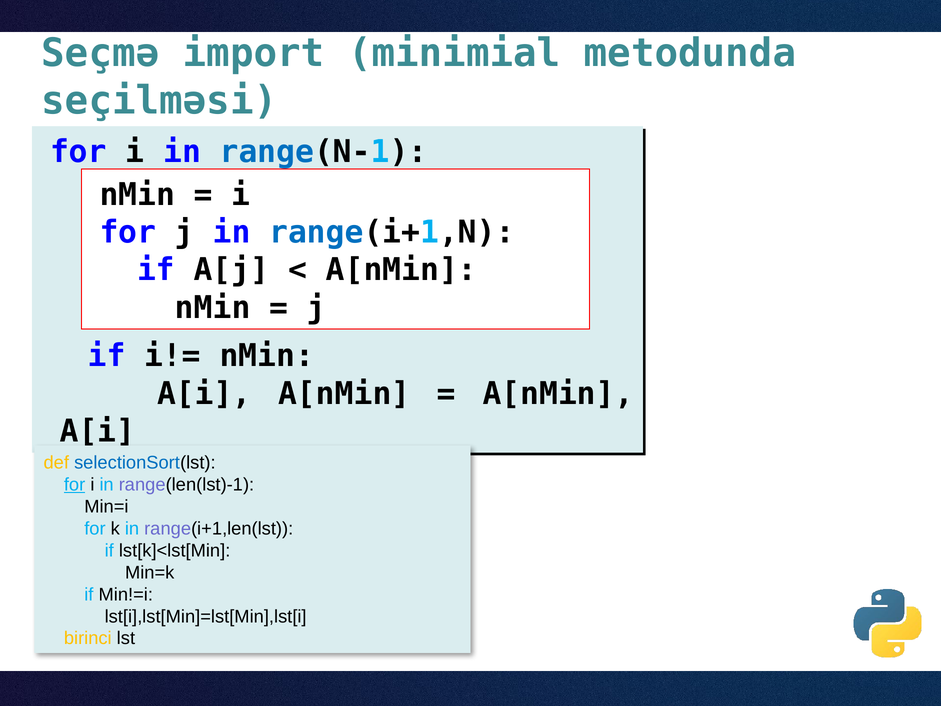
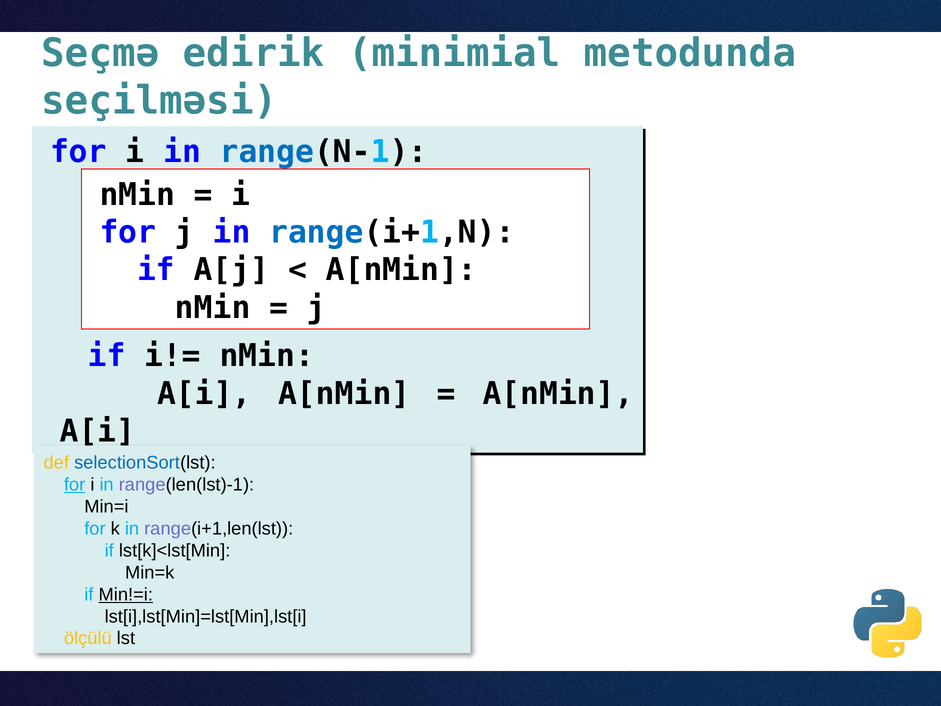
import: import -> edirik (254, 53)
Min!=i underline: none -> present (126, 594)
birinci: birinci -> ölçülü (88, 638)
